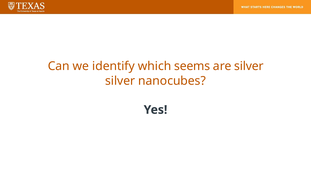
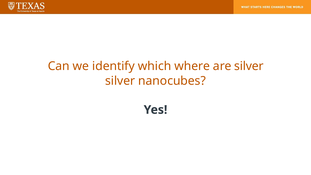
seems: seems -> where (192, 66)
